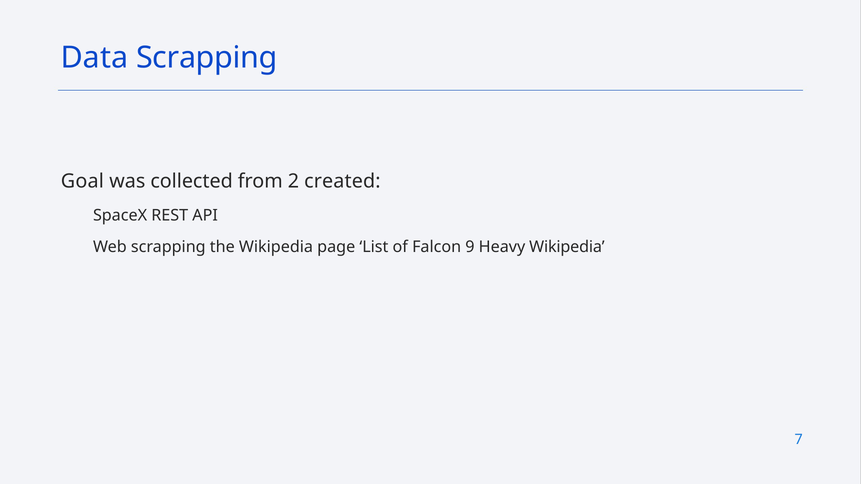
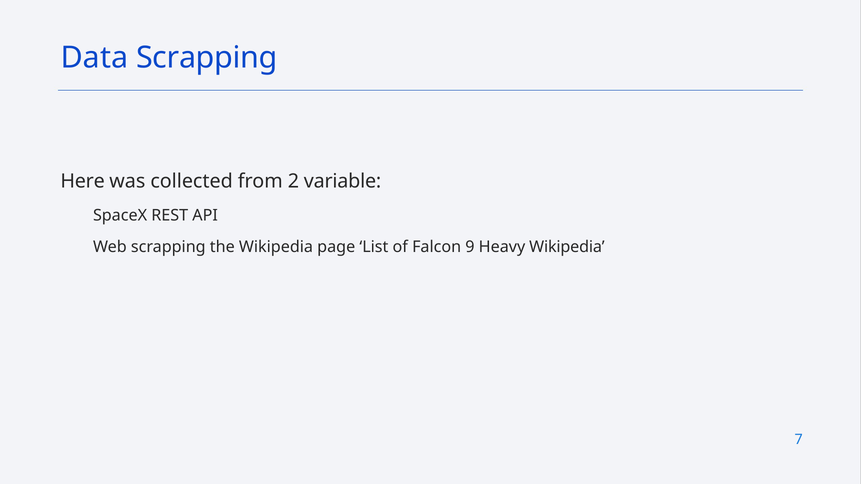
Goal: Goal -> Here (83, 182)
created: created -> variable (343, 182)
